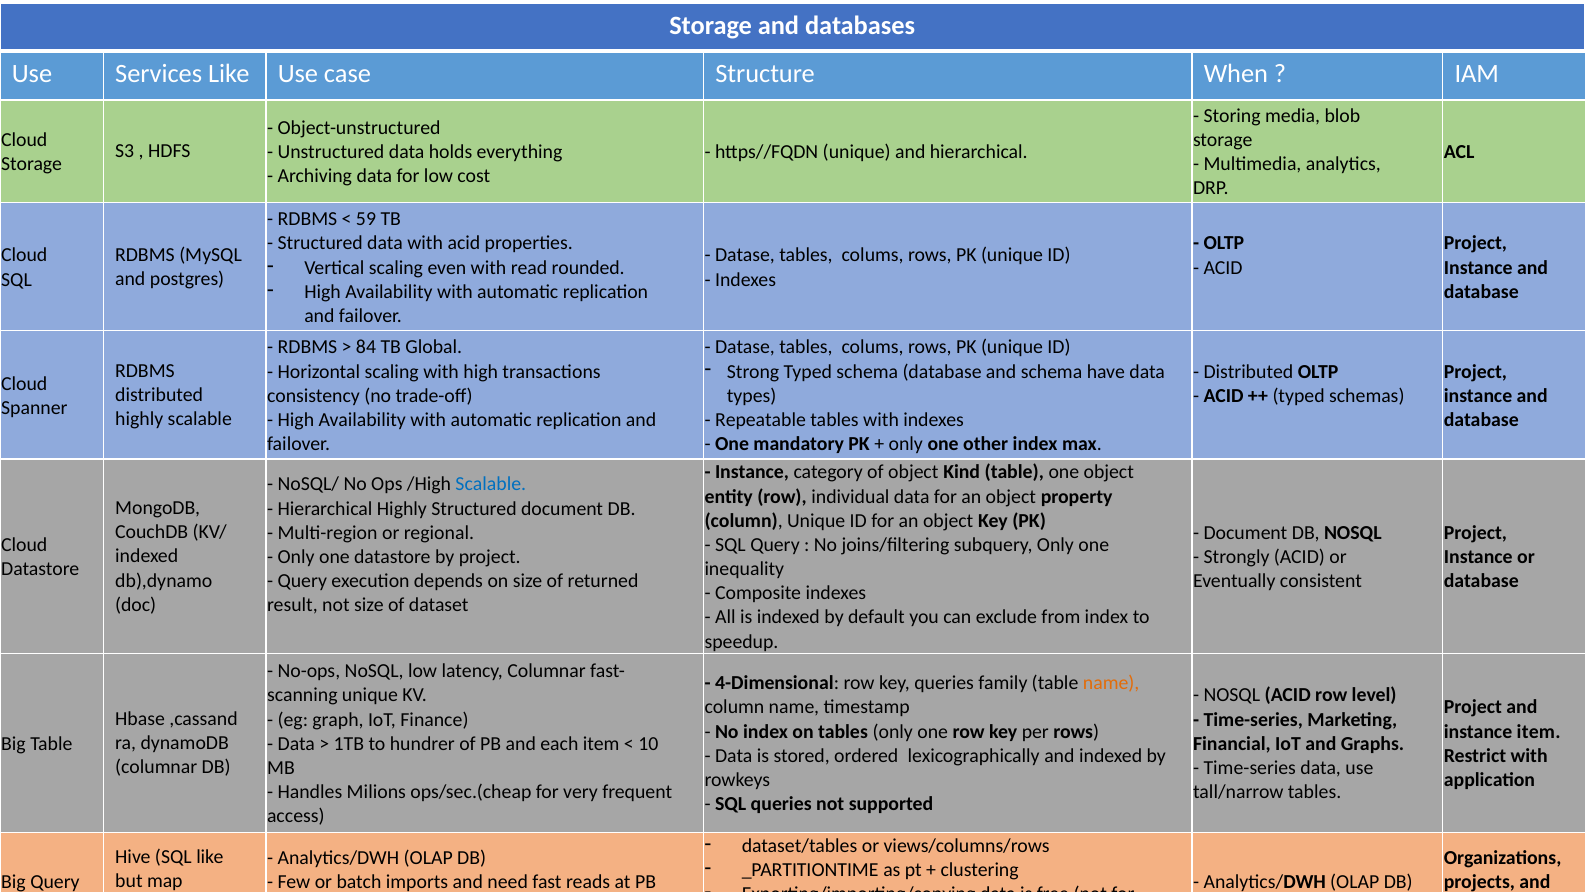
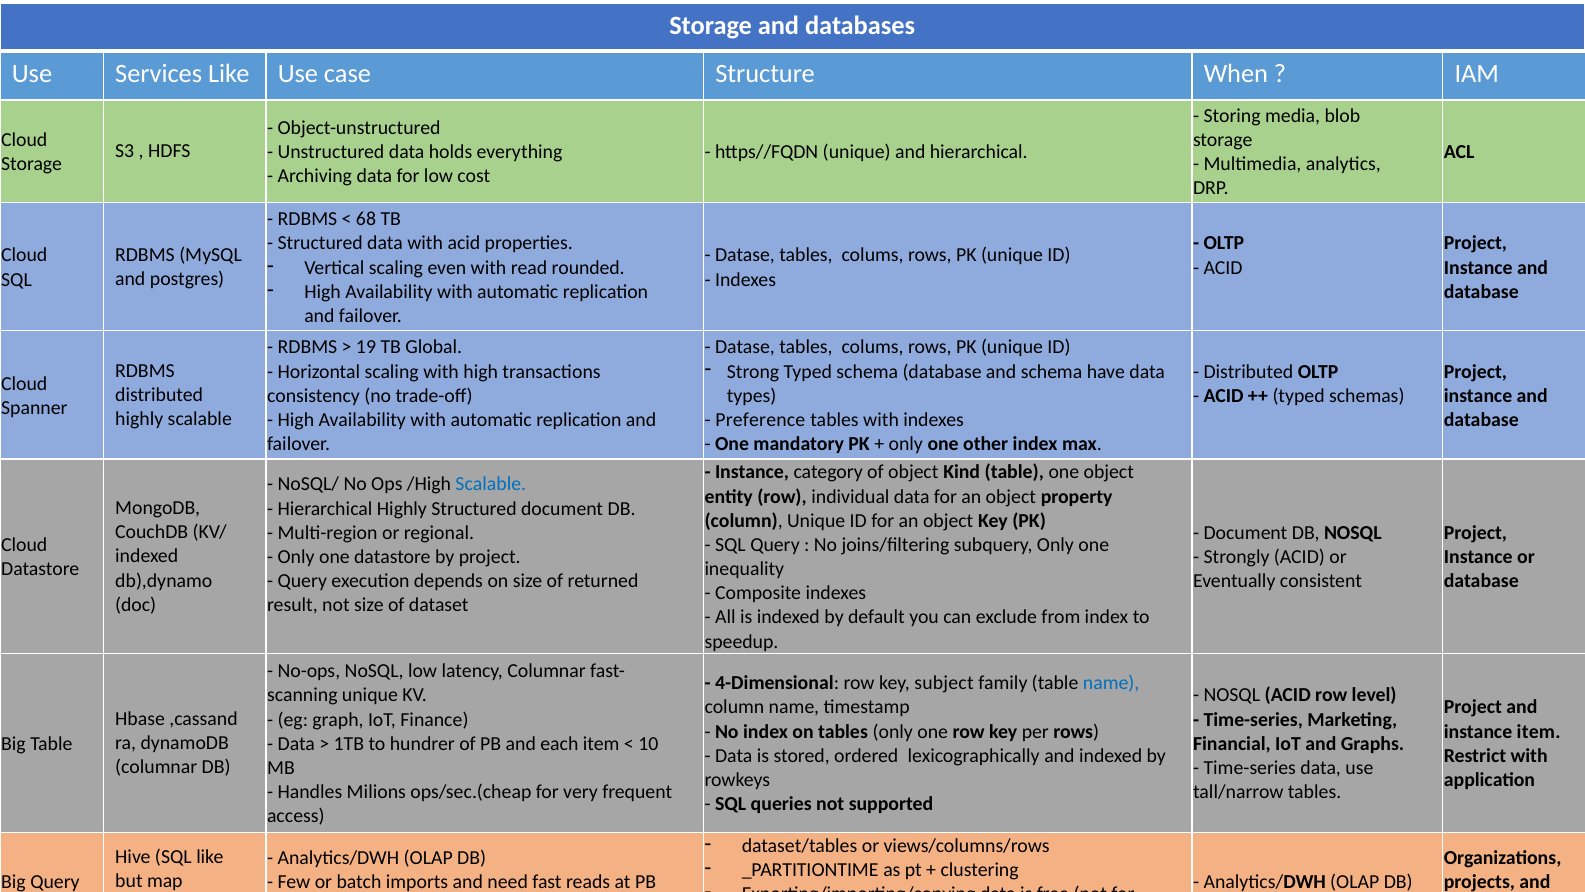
59: 59 -> 68 (366, 219)
84: 84 -> 19 (366, 347)
Repeatable: Repeatable -> Preference (760, 420)
key queries: queries -> subject (944, 683)
name colour: orange -> blue (1111, 683)
